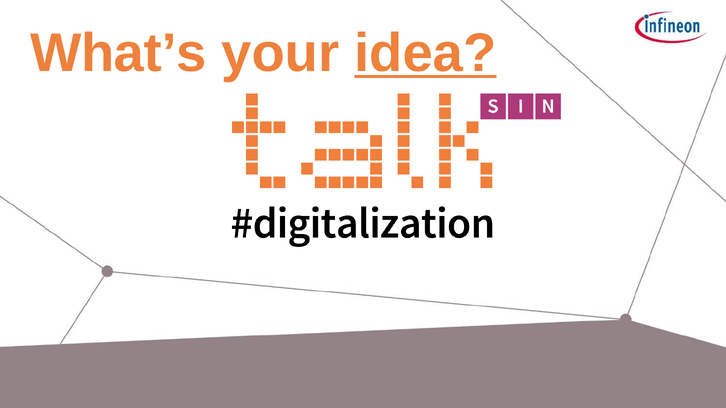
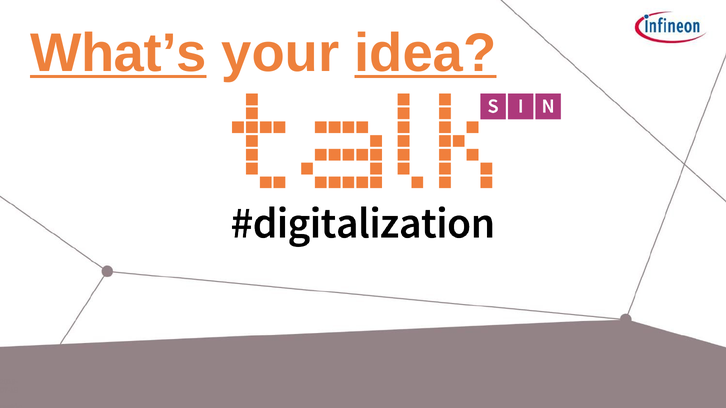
What’s underline: none -> present (118, 53)
